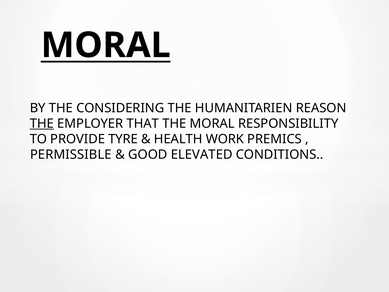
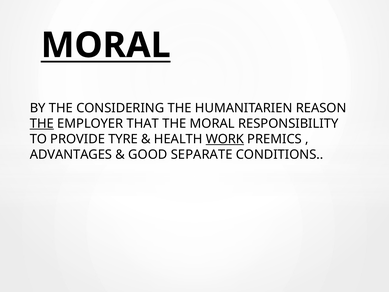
WORK underline: none -> present (225, 139)
PERMISSIBLE: PERMISSIBLE -> ADVANTAGES (71, 155)
ELEVATED: ELEVATED -> SEPARATE (202, 155)
